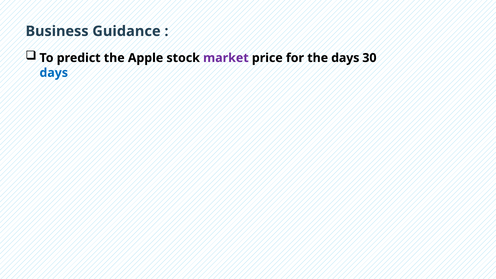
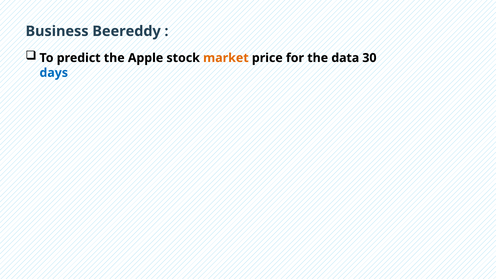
Guidance: Guidance -> Beereddy (127, 31)
market colour: purple -> orange (226, 58)
the days: days -> data (345, 58)
